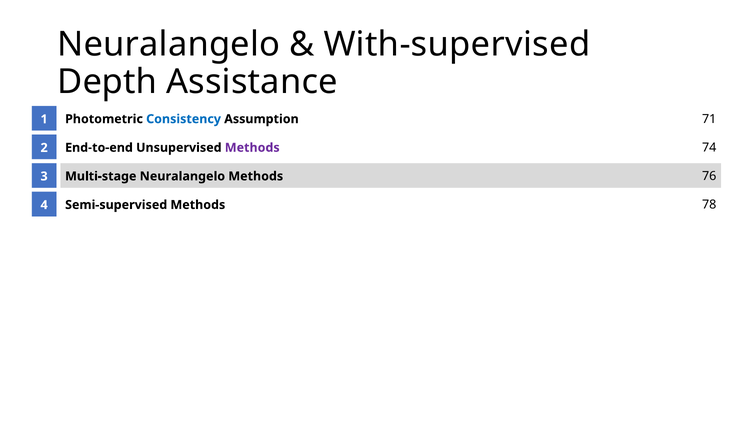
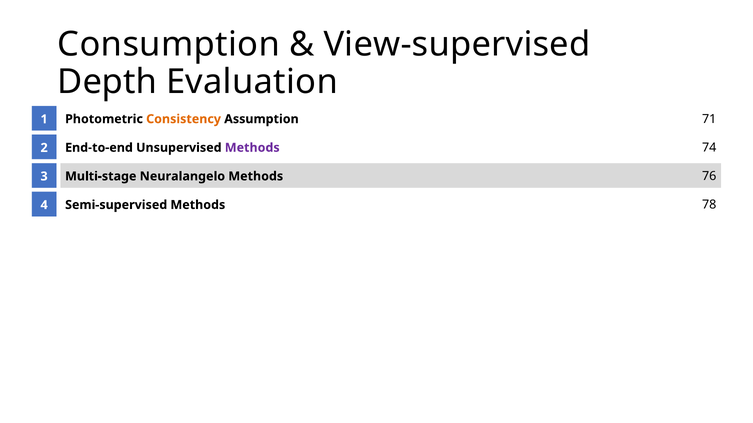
Neuralangelo: Neuralangelo -> Consumption (169, 45)
With-supervised: With-supervised -> View-supervised (457, 45)
Assistance: Assistance -> Evaluation (252, 82)
Consistency colour: blue -> orange (184, 119)
